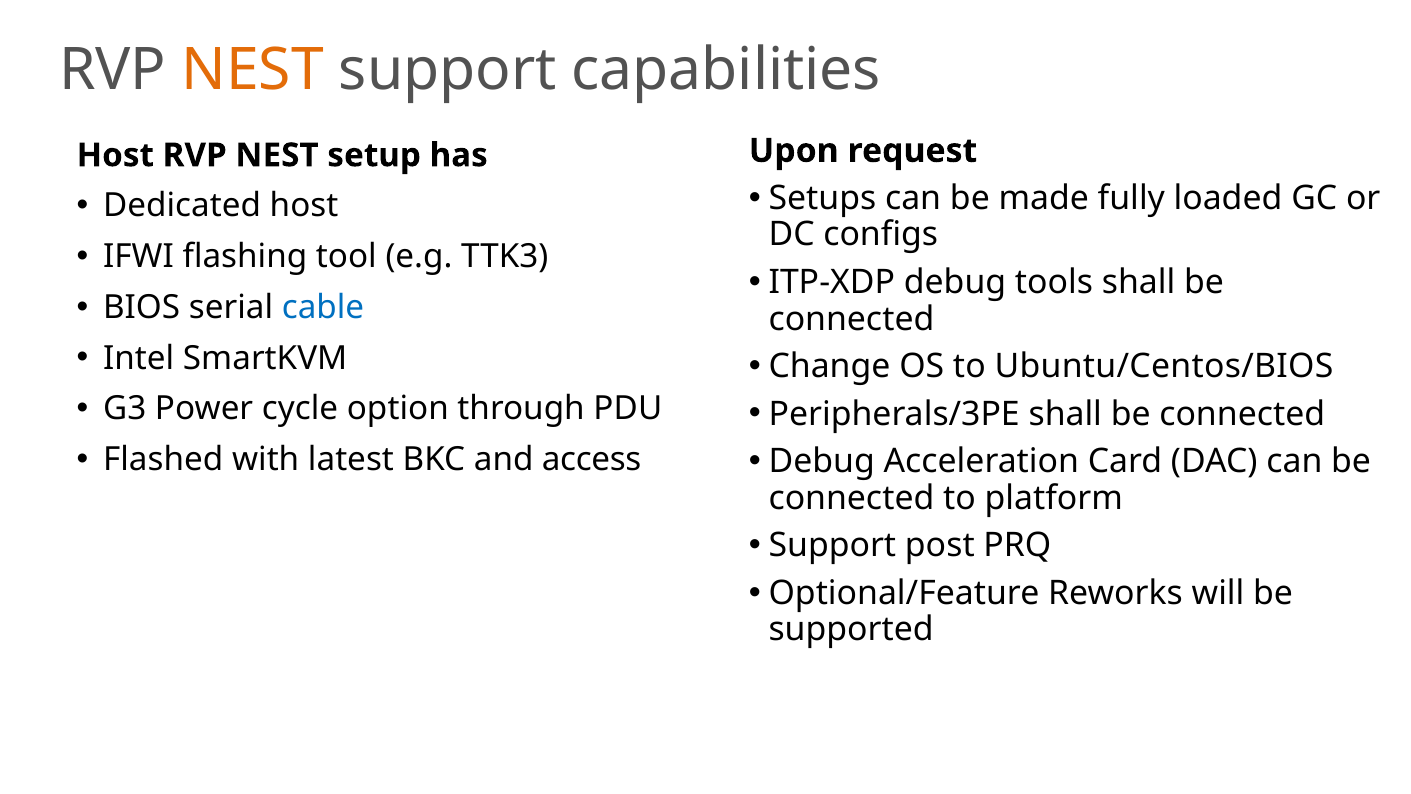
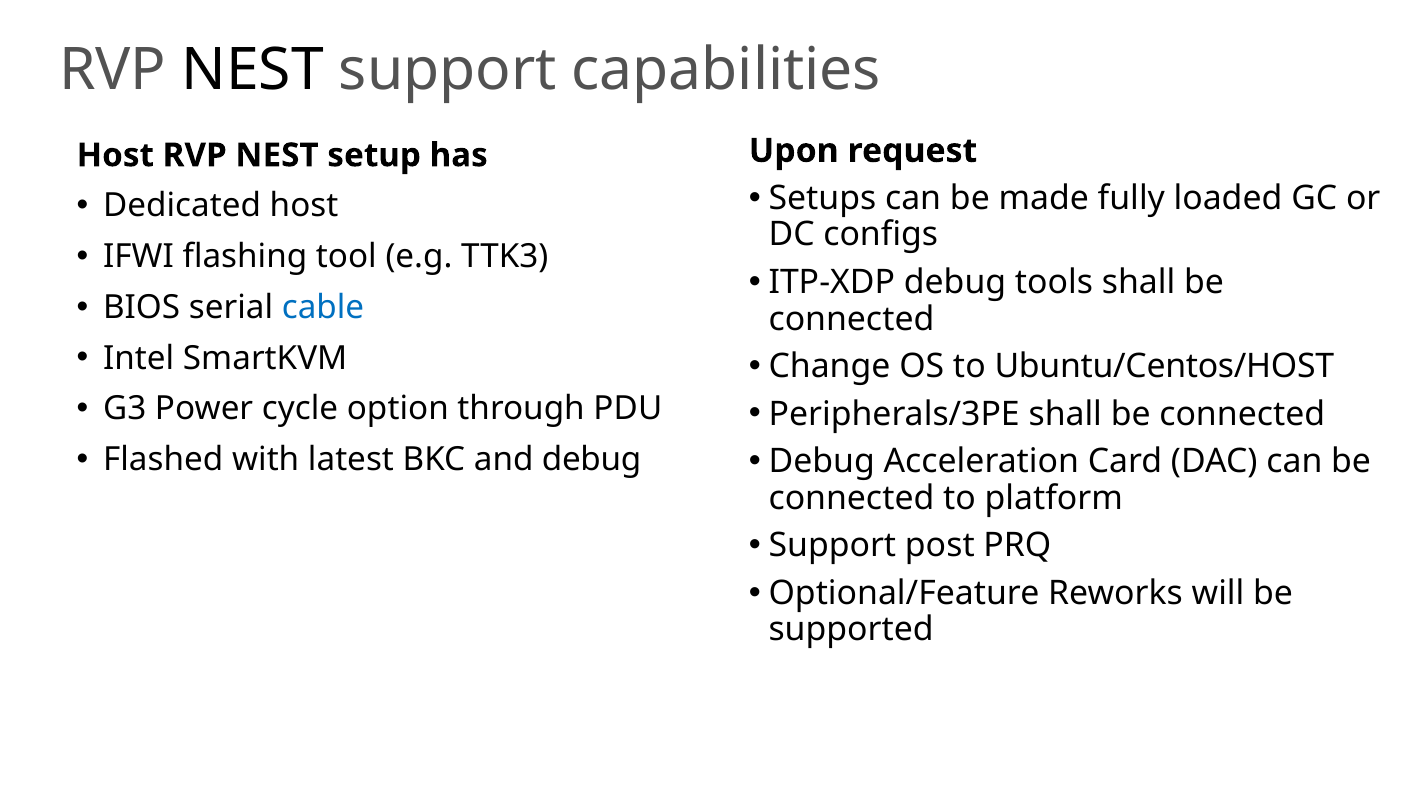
NEST colour: orange -> black (253, 70)
Ubuntu/Centos/BIOS: Ubuntu/Centos/BIOS -> Ubuntu/Centos/HOST (1164, 366)
and access: access -> debug (592, 459)
